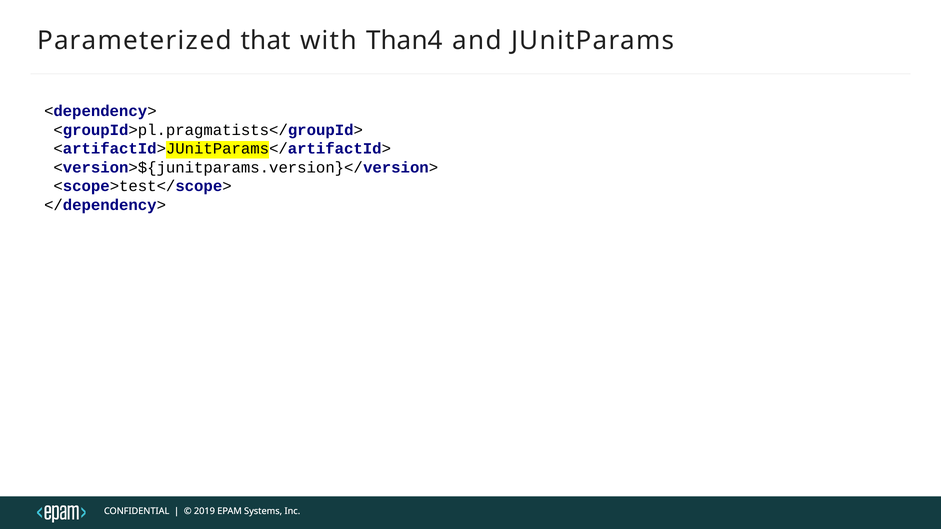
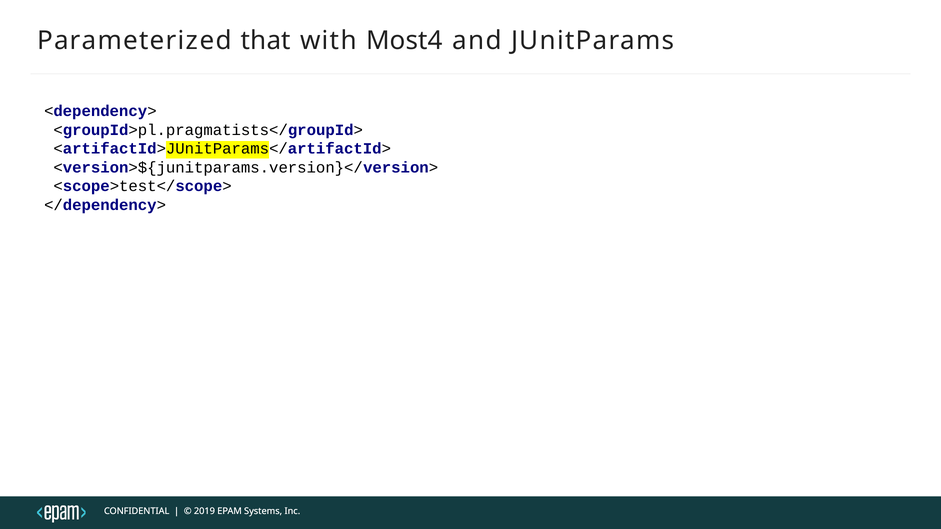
Than4: Than4 -> Most4 (404, 41)
